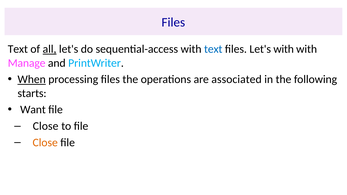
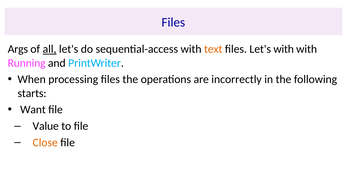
Text: Text -> Args (18, 49)
text colour: blue -> orange (213, 49)
Manage: Manage -> Running (27, 63)
When underline: present -> none (32, 79)
associated: associated -> incorrectly (237, 79)
Close: Close -> Value (46, 126)
